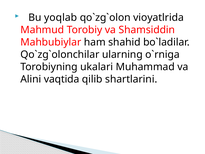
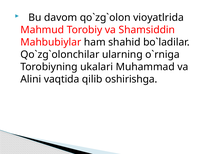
yoqlab: yoqlab -> davom (61, 17)
shartlarini: shartlarini -> oshirishga (131, 79)
